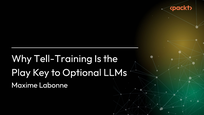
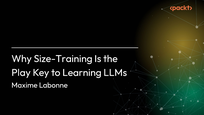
Tell-Training: Tell-Training -> Size-Training (63, 59)
Optional: Optional -> Learning (82, 72)
